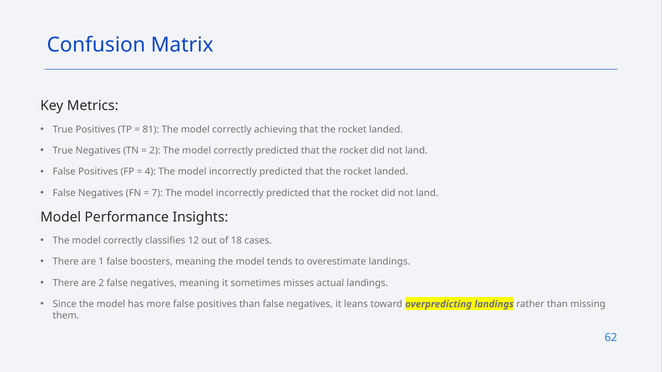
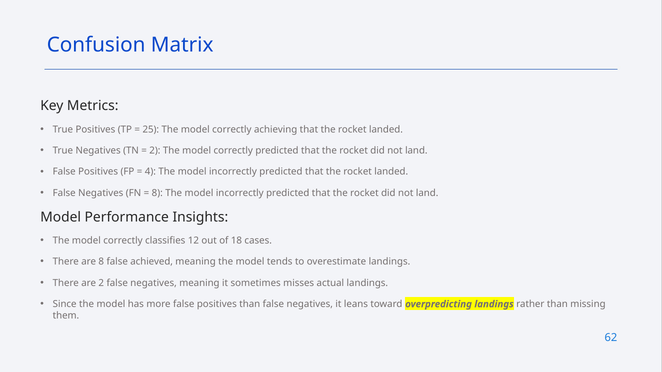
81: 81 -> 25 (151, 129)
7: 7 -> 8 (157, 193)
are 1: 1 -> 8 (101, 262)
boosters: boosters -> achieved (152, 262)
